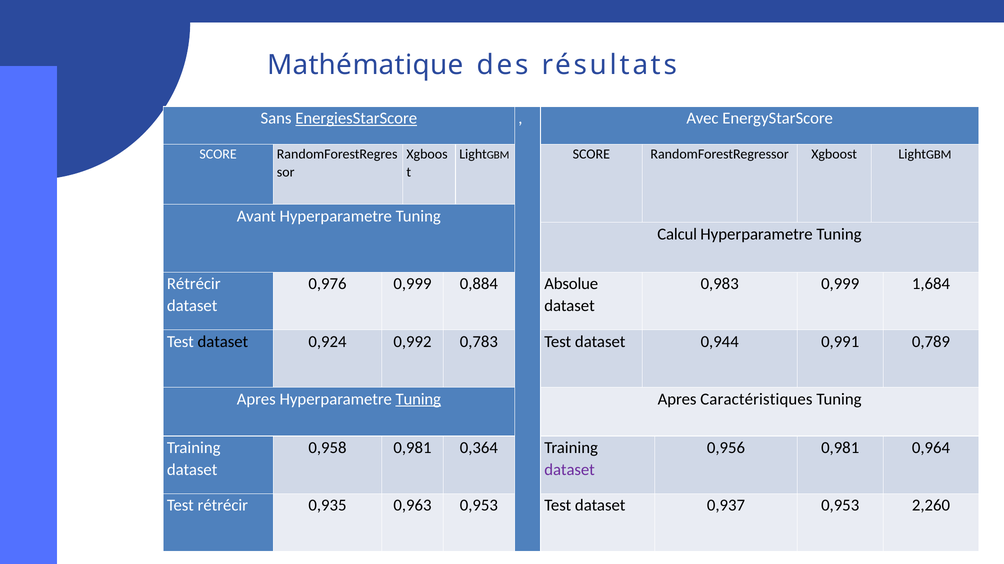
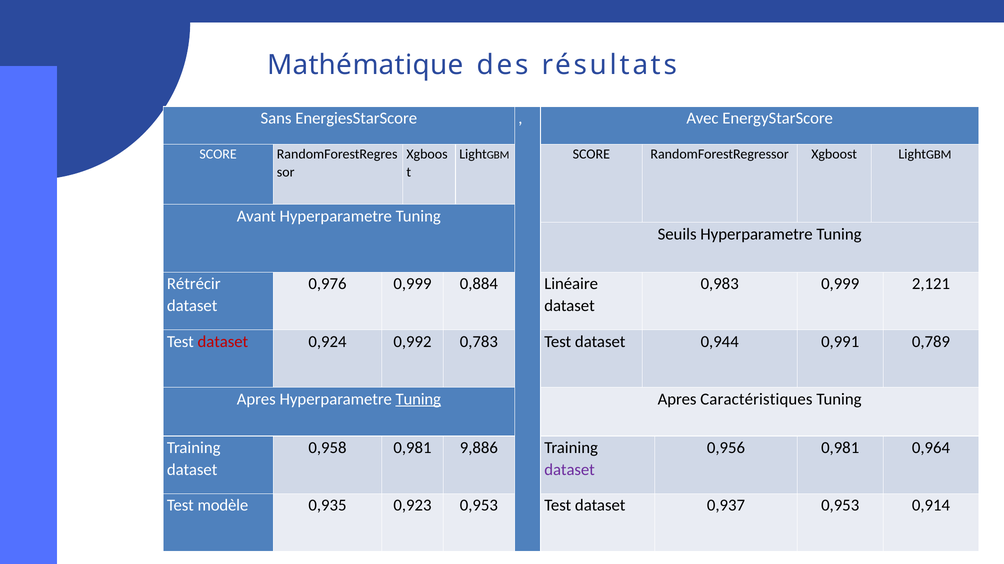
EnergiesStarScore underline: present -> none (356, 118)
Calcul: Calcul -> Seuils (677, 234)
Absolue: Absolue -> Linéaire (571, 284)
1,684: 1,684 -> 2,121 (931, 284)
dataset colour: black -> red (223, 342)
0,364: 0,364 -> 9,886 (479, 448)
Test rétrécir: rétrécir -> modèle (223, 506)
0,963: 0,963 -> 0,923 (412, 506)
2,260: 2,260 -> 0,914 (931, 506)
